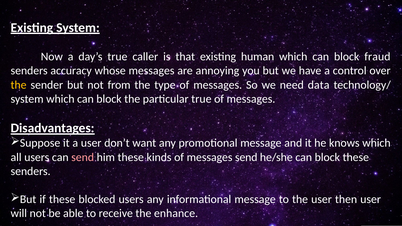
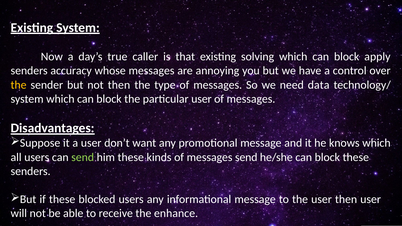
human: human -> solving (258, 57)
fraud: fraud -> apply (377, 57)
not from: from -> then (119, 85)
particular true: true -> user (201, 99)
send colour: pink -> light green (83, 157)
